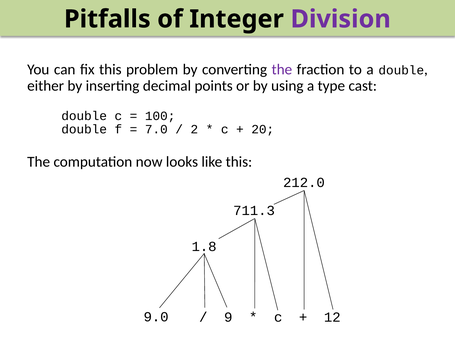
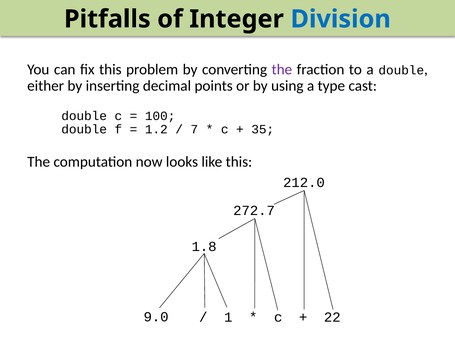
Division colour: purple -> blue (341, 19)
7.0: 7.0 -> 1.2 (156, 130)
2: 2 -> 7 (194, 130)
20: 20 -> 35 (263, 130)
711.3: 711.3 -> 272.7 (254, 211)
9: 9 -> 1 (228, 317)
12: 12 -> 22 (332, 317)
